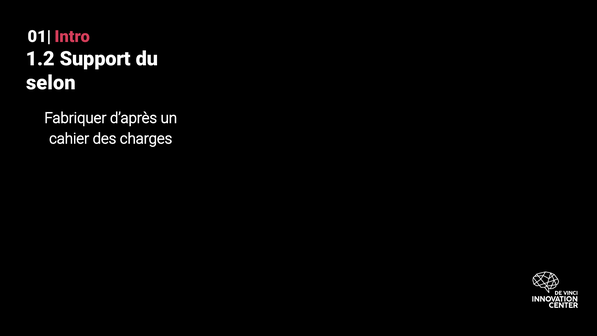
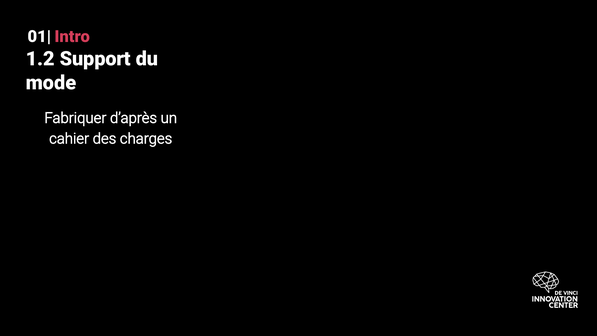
selon: selon -> mode (51, 83)
